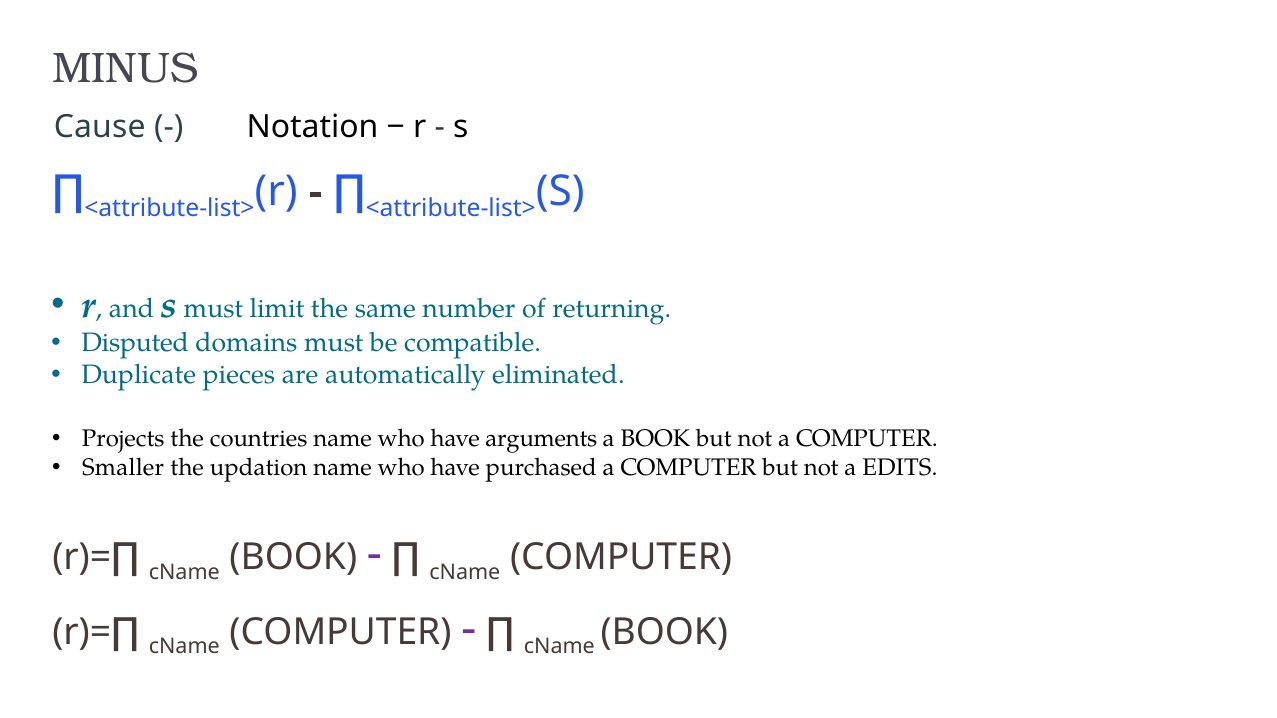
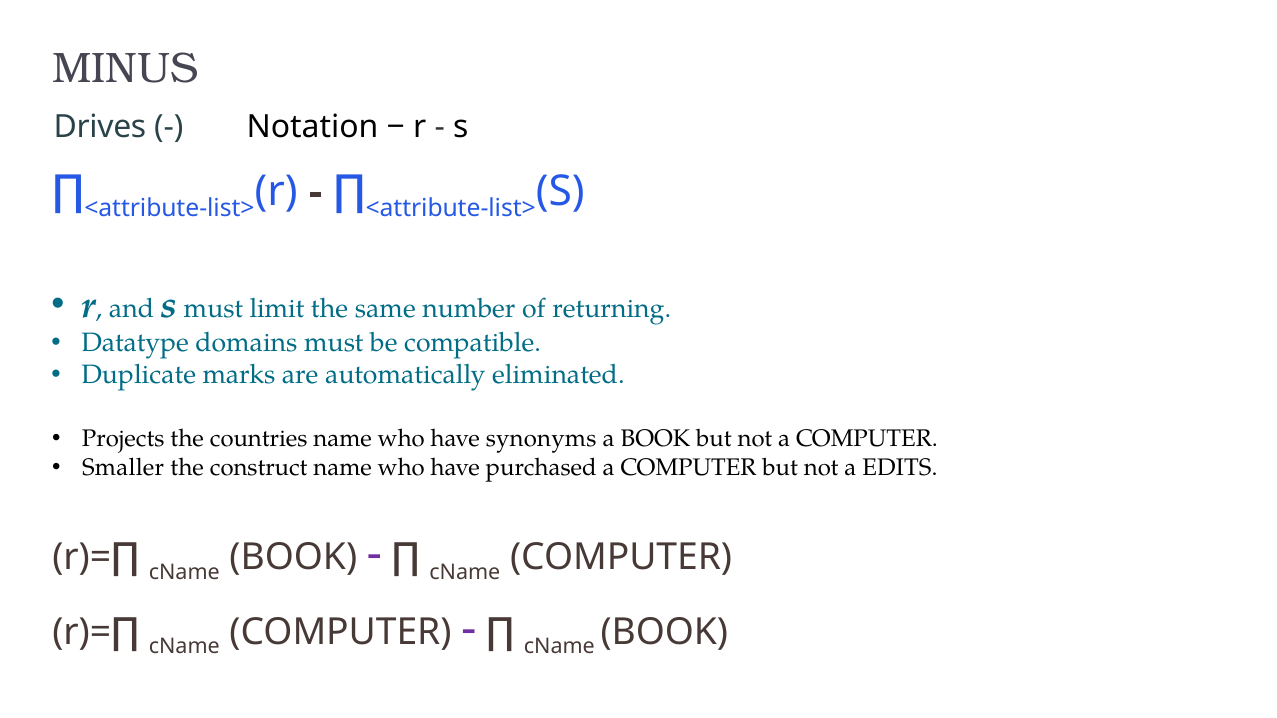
Cause: Cause -> Drives (100, 127)
Disputed: Disputed -> Datatype (135, 343)
pieces: pieces -> marks (239, 375)
arguments: arguments -> synonyms (541, 439)
updation: updation -> construct (259, 468)
